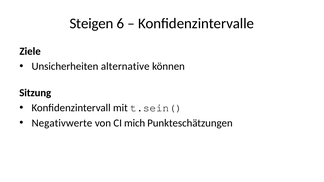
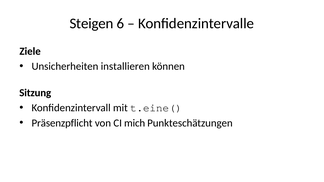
alternative: alternative -> installieren (125, 67)
t.sein(: t.sein( -> t.eine( (156, 108)
Negativwerte: Negativwerte -> Präsenzpflicht (62, 123)
